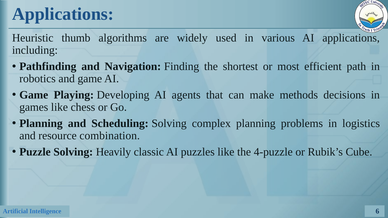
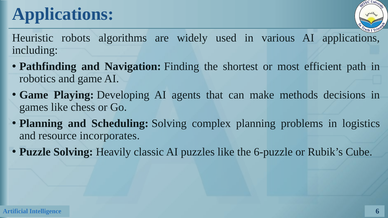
thumb: thumb -> robots (76, 38)
combination: combination -> incorporates (110, 136)
4-puzzle: 4-puzzle -> 6-puzzle (273, 152)
